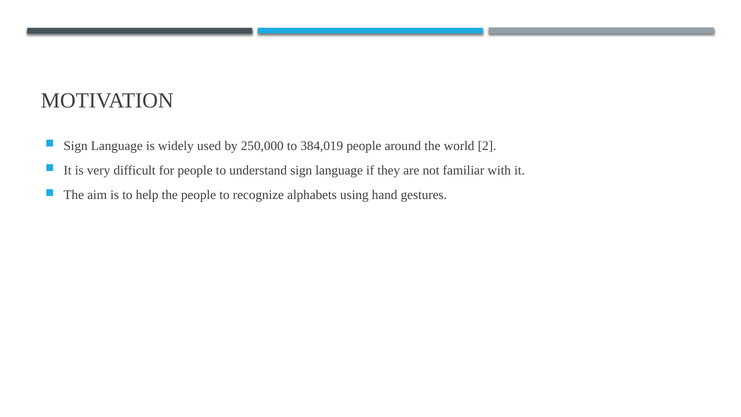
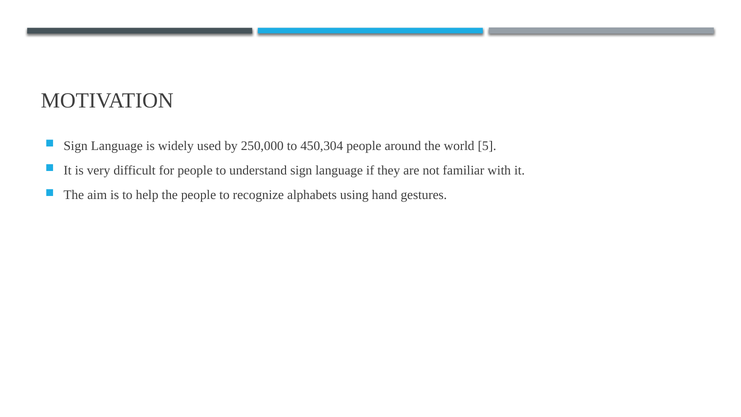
384,019: 384,019 -> 450,304 (322, 146)
2: 2 -> 5 (487, 146)
